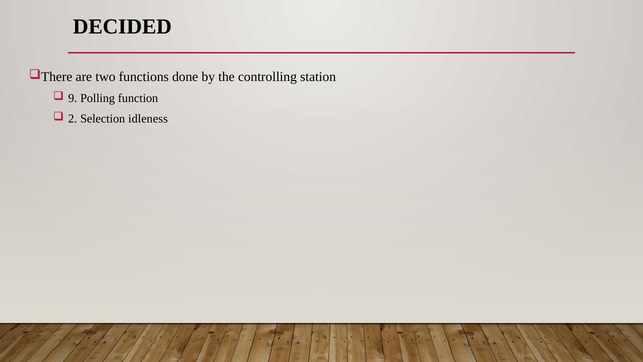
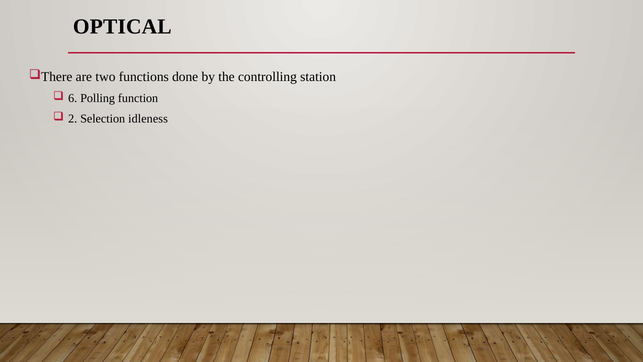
DECIDED: DECIDED -> OPTICAL (122, 27)
9: 9 -> 6 (73, 98)
